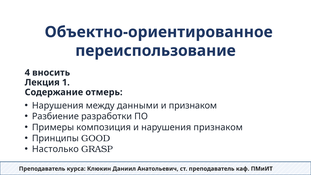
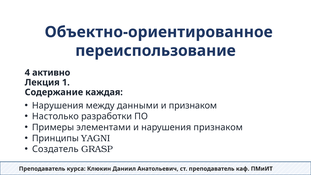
вносить: вносить -> активно (51, 73)
отмерь: отмерь -> каждая (104, 92)
Разбиение: Разбиение -> Настолько (55, 116)
композиция: композиция -> элементами (104, 127)
GOOD: GOOD -> YAGNI (96, 138)
Настолько: Настолько -> Создатель (55, 149)
